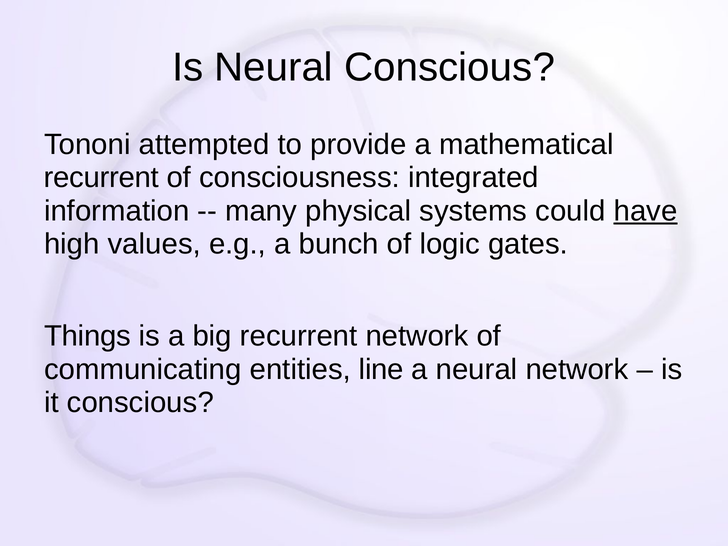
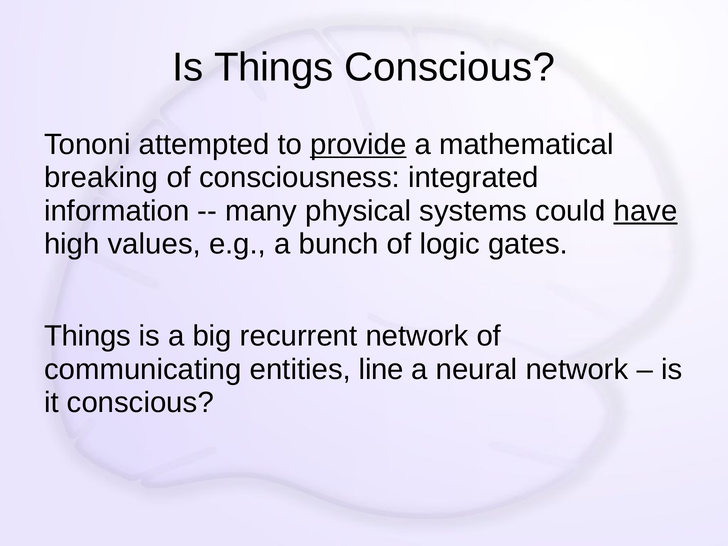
Is Neural: Neural -> Things (274, 68)
provide underline: none -> present (358, 145)
recurrent: recurrent -> breaking (101, 178)
